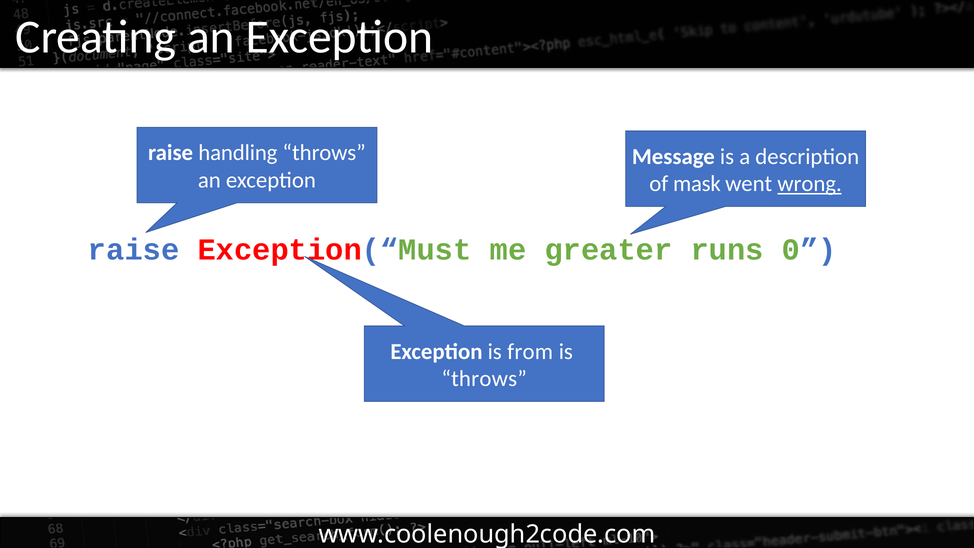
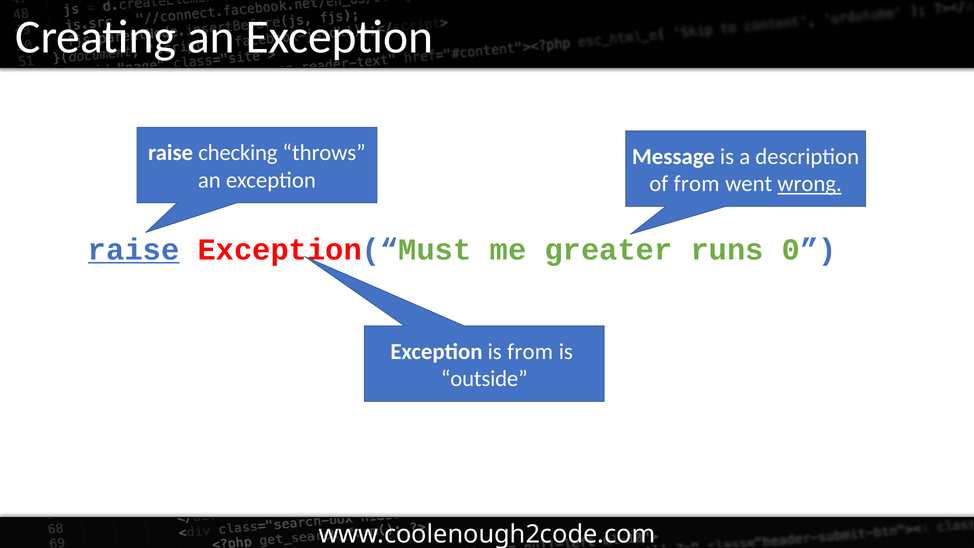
handling: handling -> checking (238, 153)
of mask: mask -> from (697, 184)
raise underline: none -> present (134, 250)
throws: throws -> outside (484, 379)
